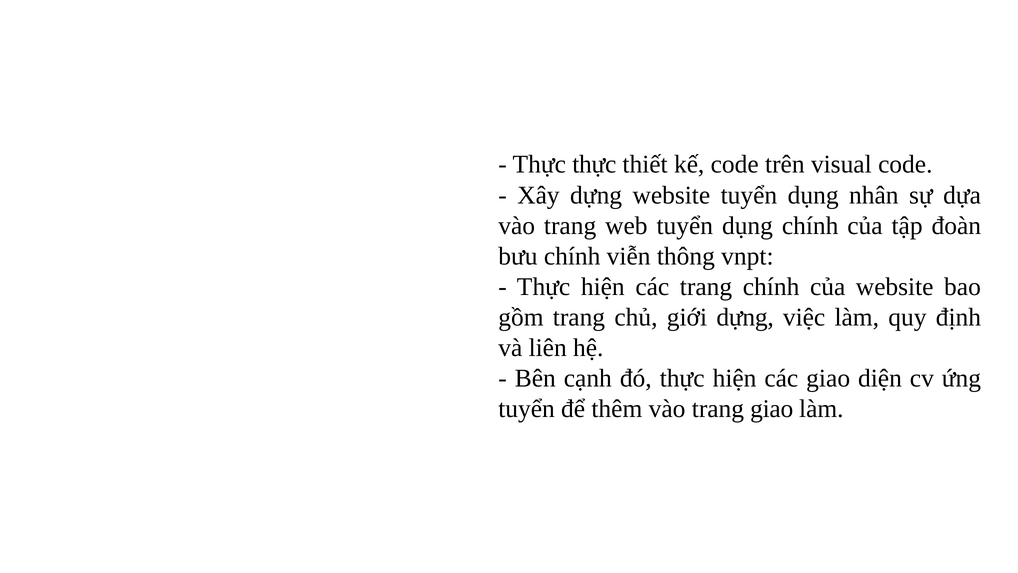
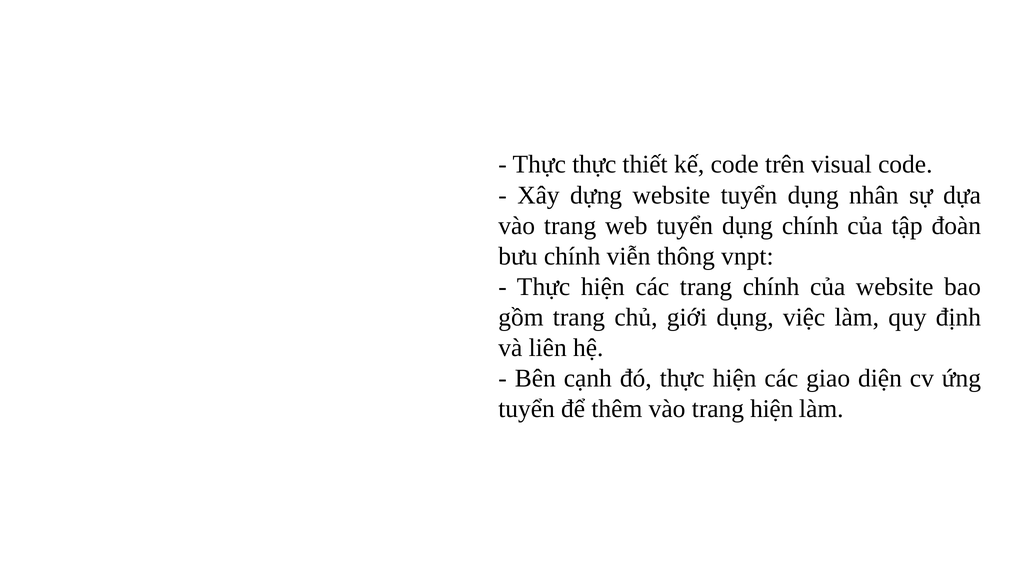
giới dựng: dựng -> dụng (745, 317)
trang giao: giao -> hiện (772, 409)
